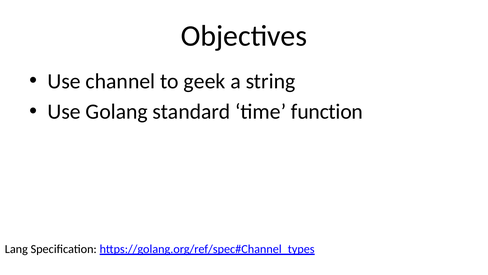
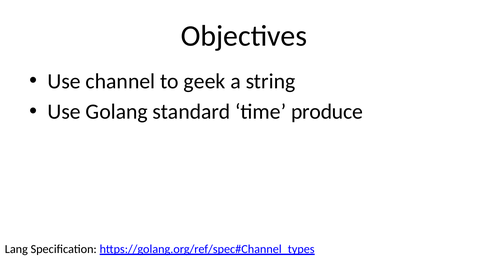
function: function -> produce (327, 111)
